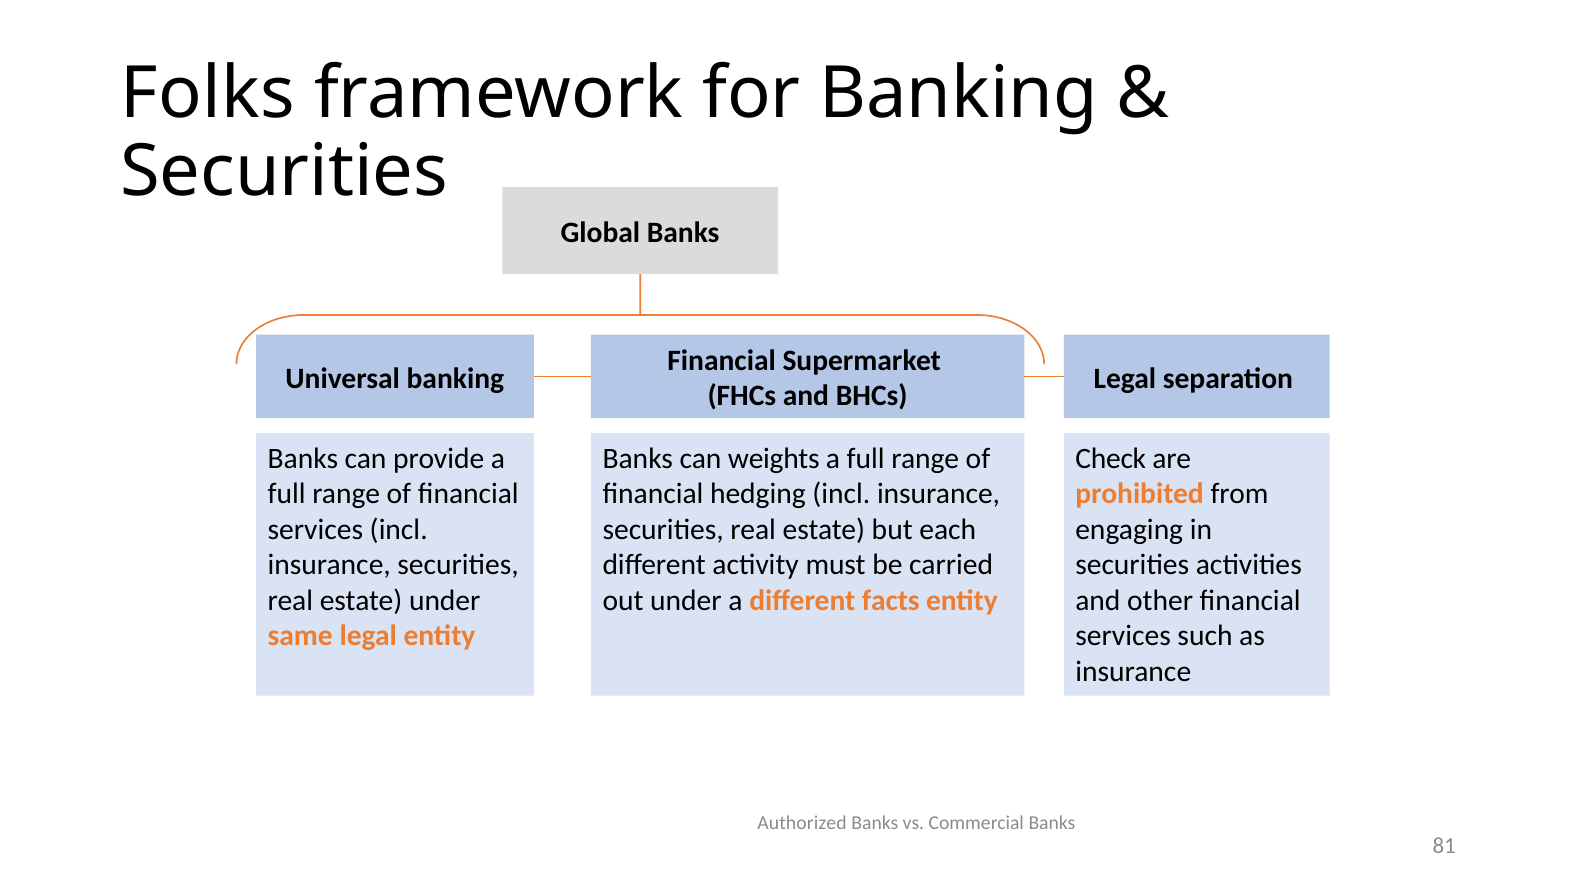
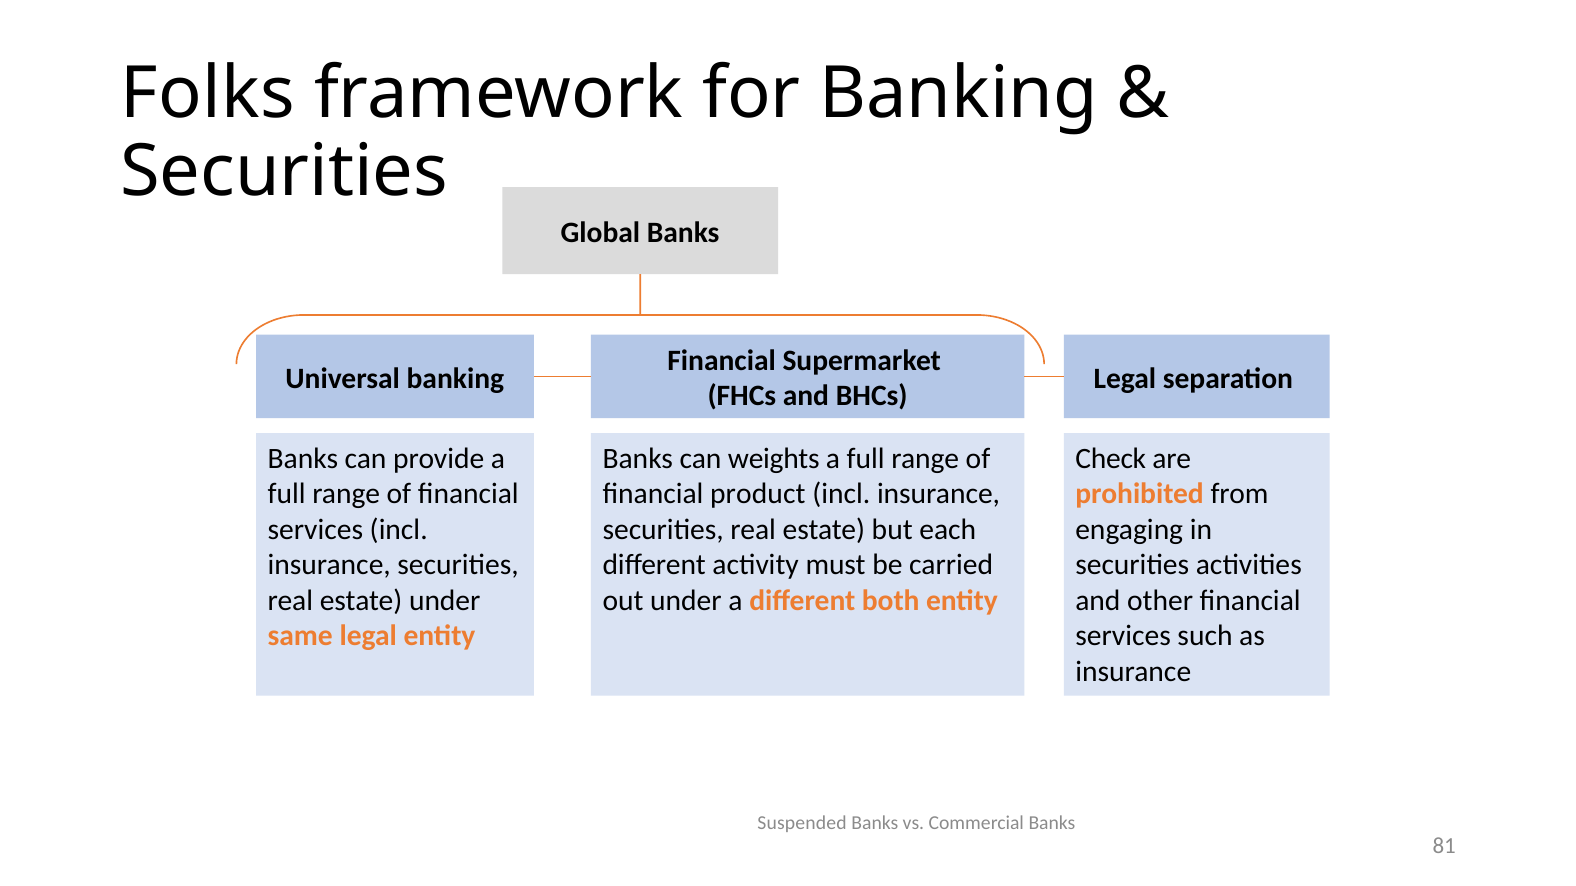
hedging: hedging -> product (758, 494)
facts: facts -> both (891, 601)
Authorized: Authorized -> Suspended (802, 823)
